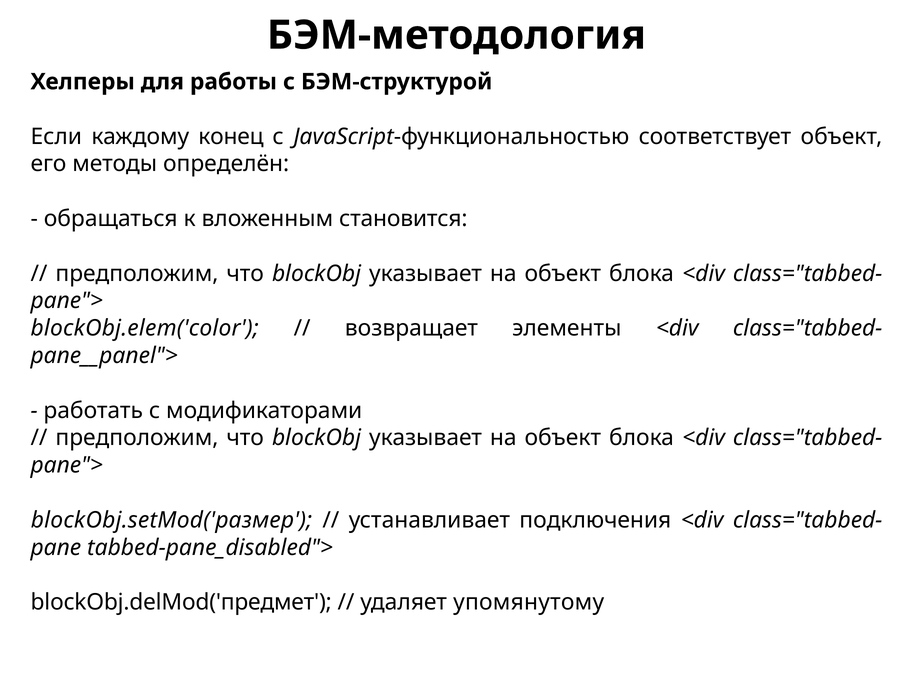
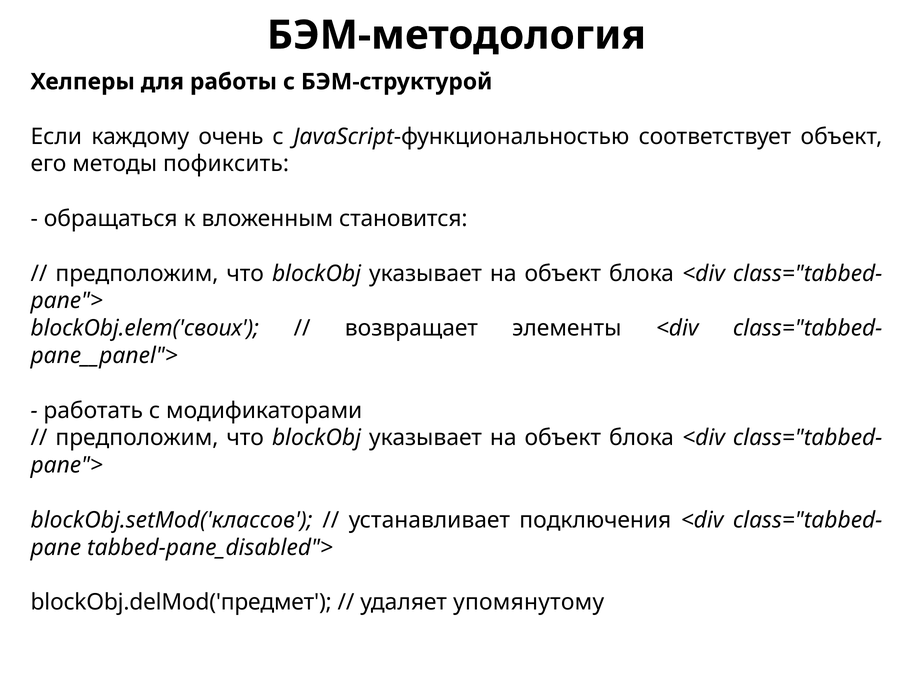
конец: конец -> очень (231, 136)
определён: определён -> пофиксить (226, 164)
blockObj.elem('color: blockObj.elem('color -> blockObj.elem('своих (145, 328)
blockObj.setMod('размер: blockObj.setMod('размер -> blockObj.setMod('классов (172, 520)
